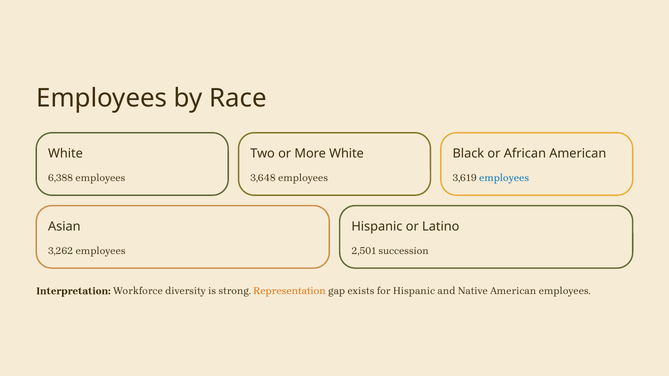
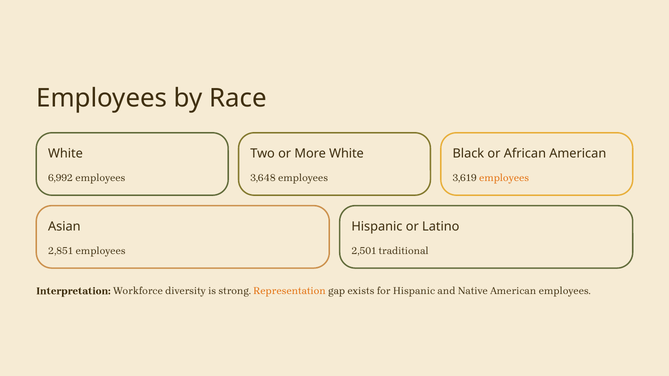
6,388: 6,388 -> 6,992 (61, 178)
employees colour: blue -> orange (504, 178)
3,262: 3,262 -> 2,851 (61, 251)
succession: succession -> traditional (404, 251)
